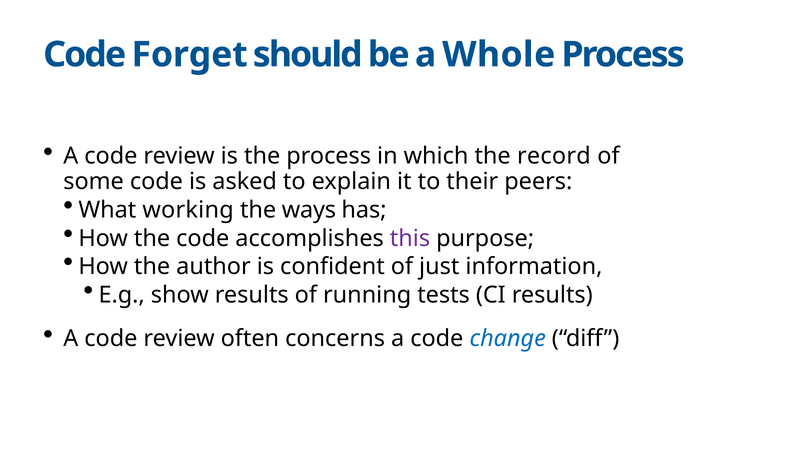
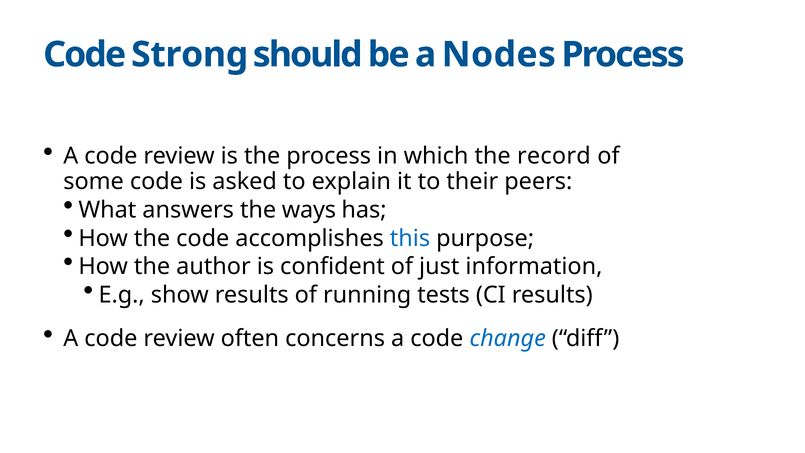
Forget: Forget -> Strong (190, 55)
Whole: Whole -> Nodes (499, 55)
working: working -> answers (188, 210)
this colour: purple -> blue (410, 238)
